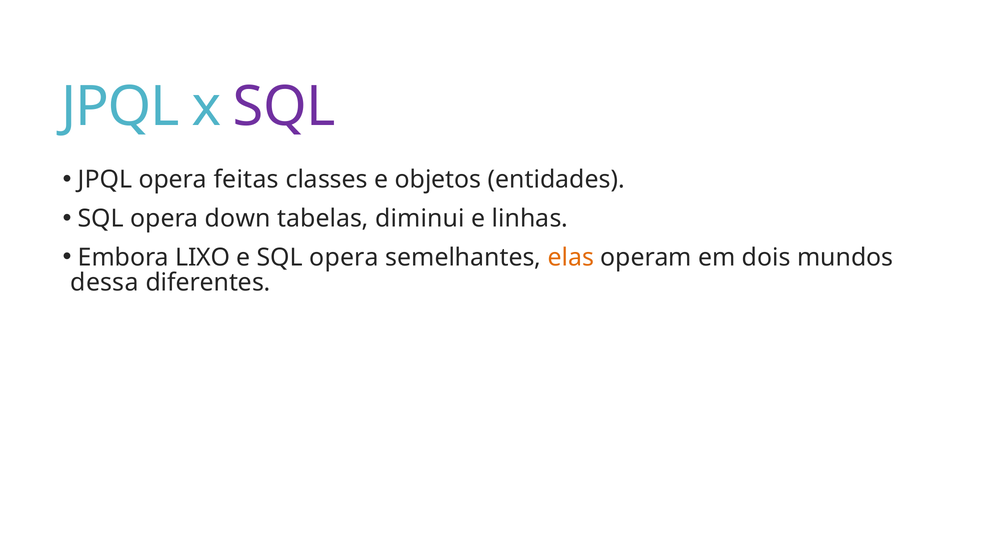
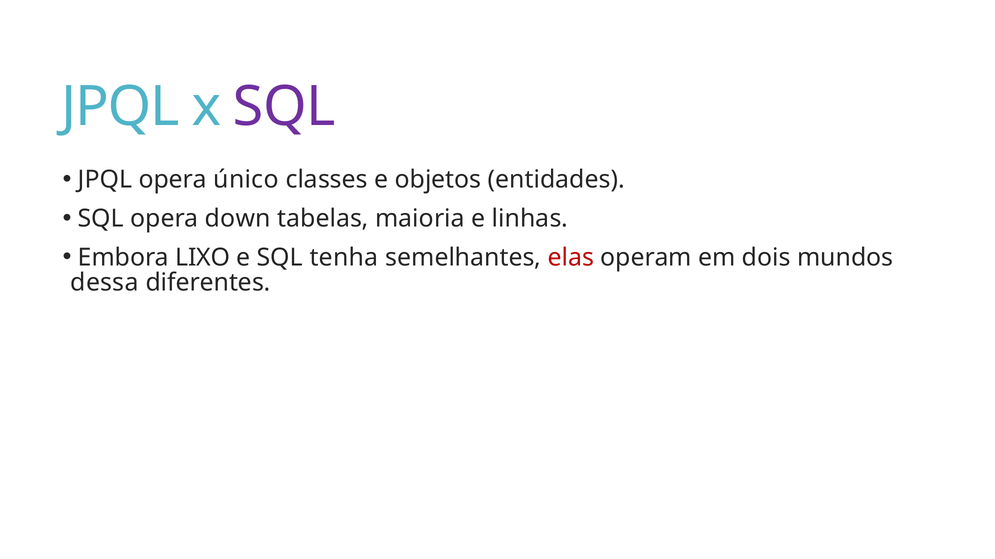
feitas: feitas -> único (246, 180)
diminui: diminui -> maioria (420, 219)
e SQL opera: opera -> tenha (344, 258)
elas colour: orange -> red (571, 258)
